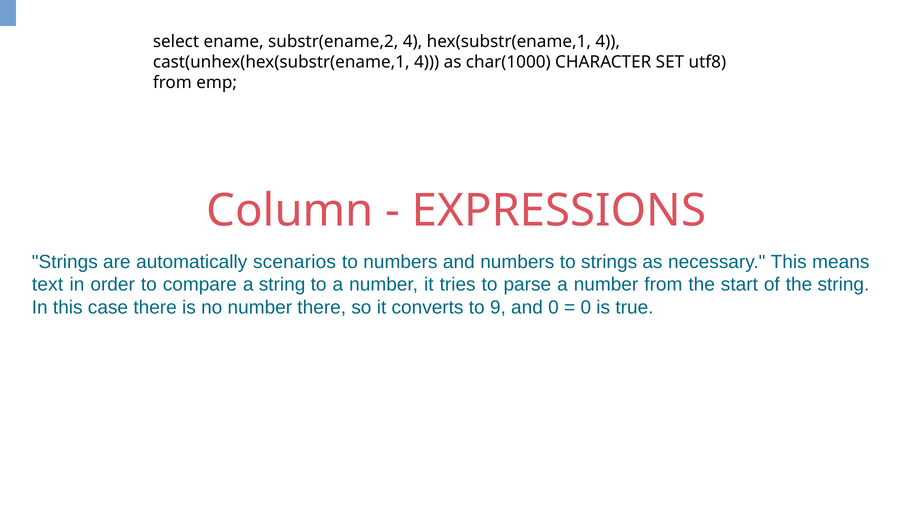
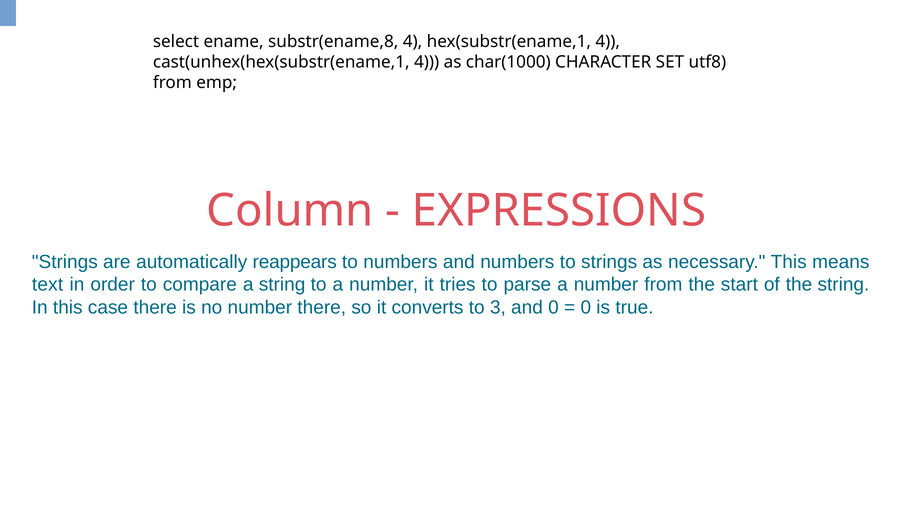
substr(ename,2: substr(ename,2 -> substr(ename,8 (333, 42)
scenarios: scenarios -> reappears (295, 262)
9: 9 -> 3 (498, 308)
